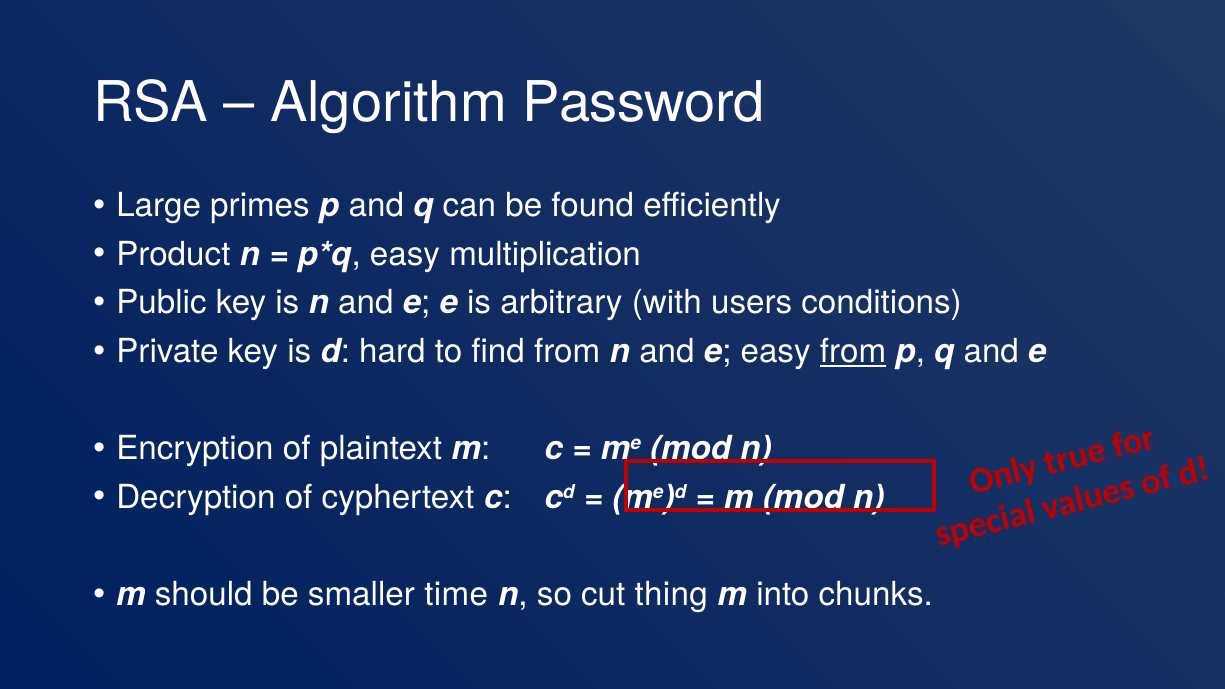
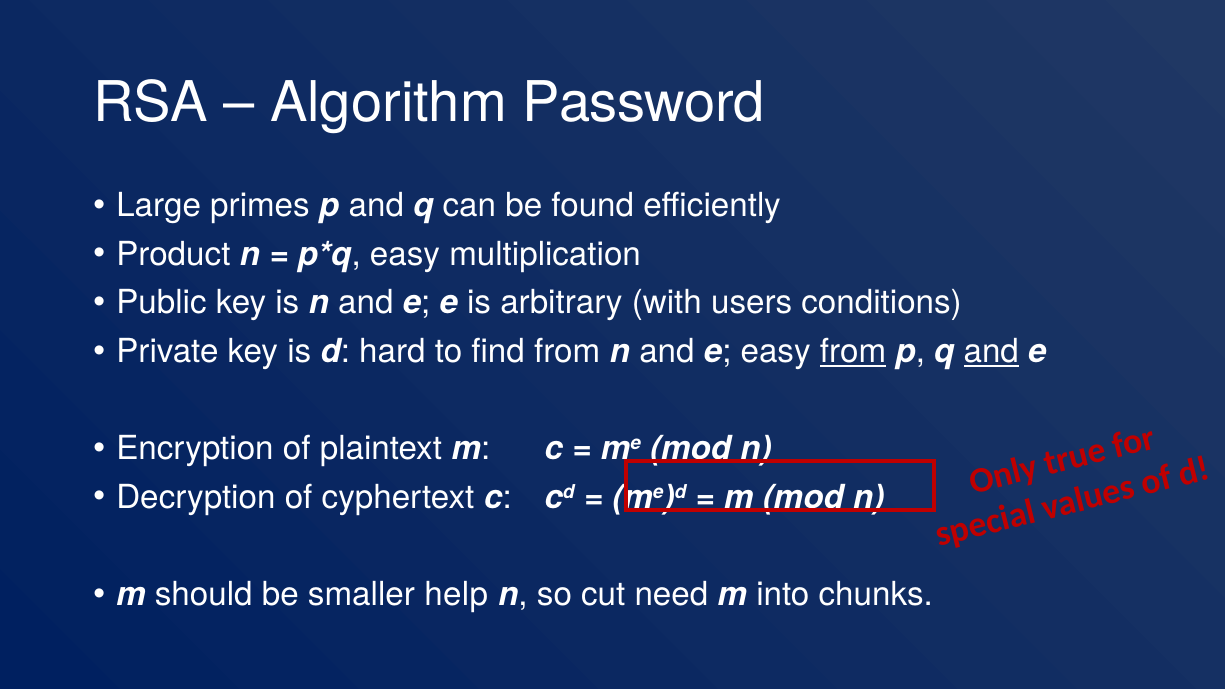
and underline: none -> present (991, 351)
time: time -> help (456, 594)
thing: thing -> need (671, 594)
